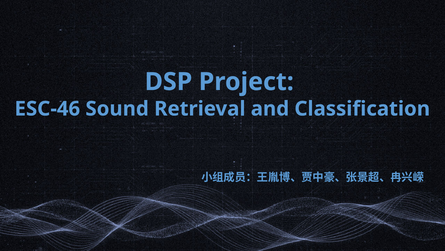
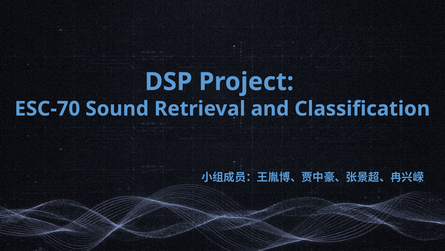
ESC-46: ESC-46 -> ESC-70 (47, 108)
